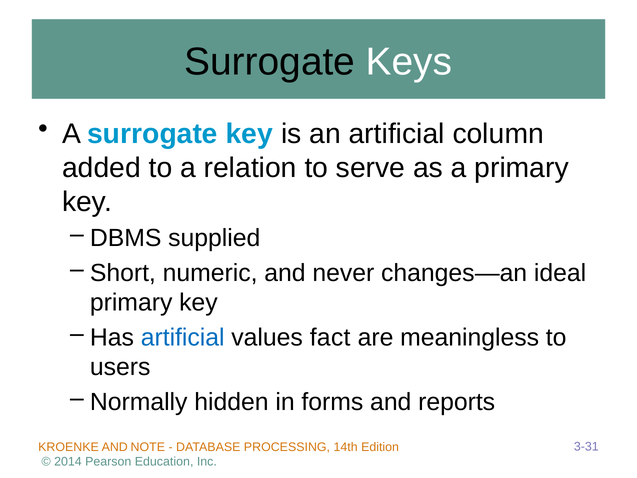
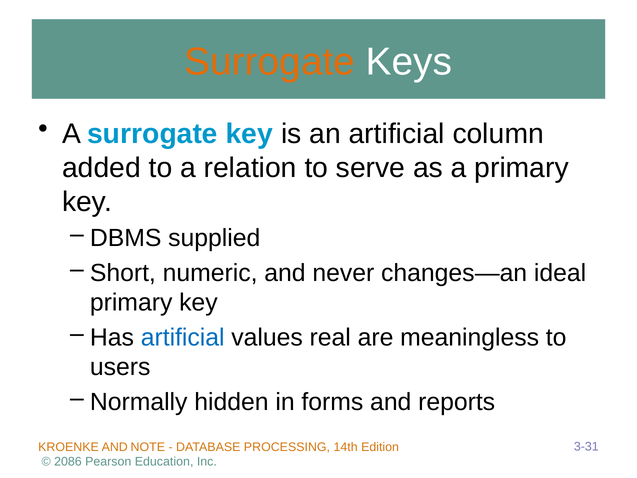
Surrogate colour: black -> orange (270, 62)
fact: fact -> real (330, 337)
2014: 2014 -> 2086 (68, 462)
